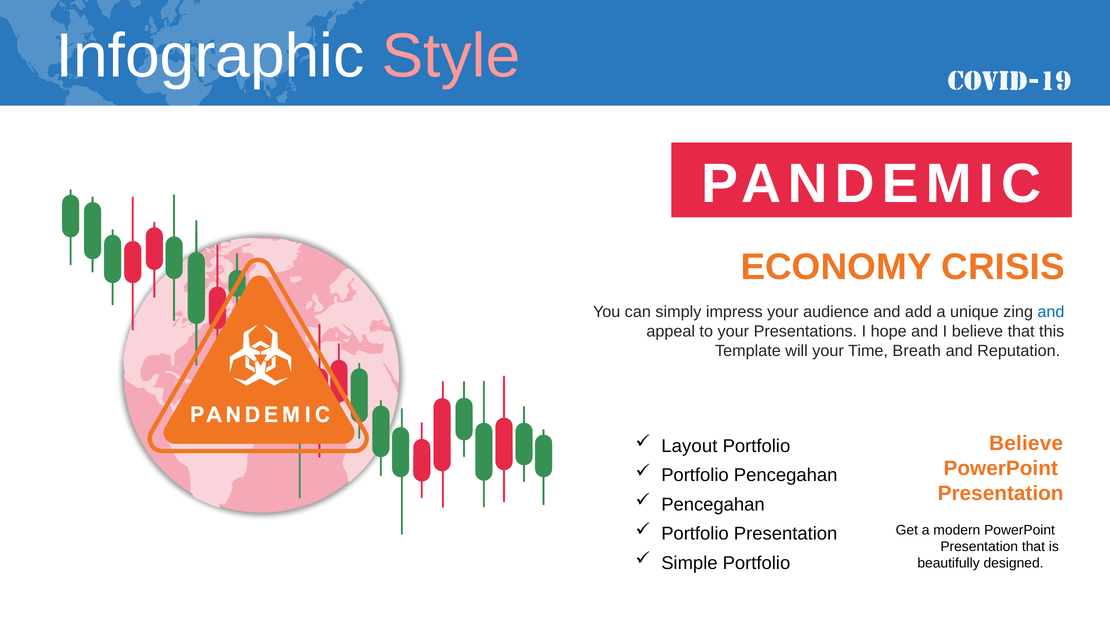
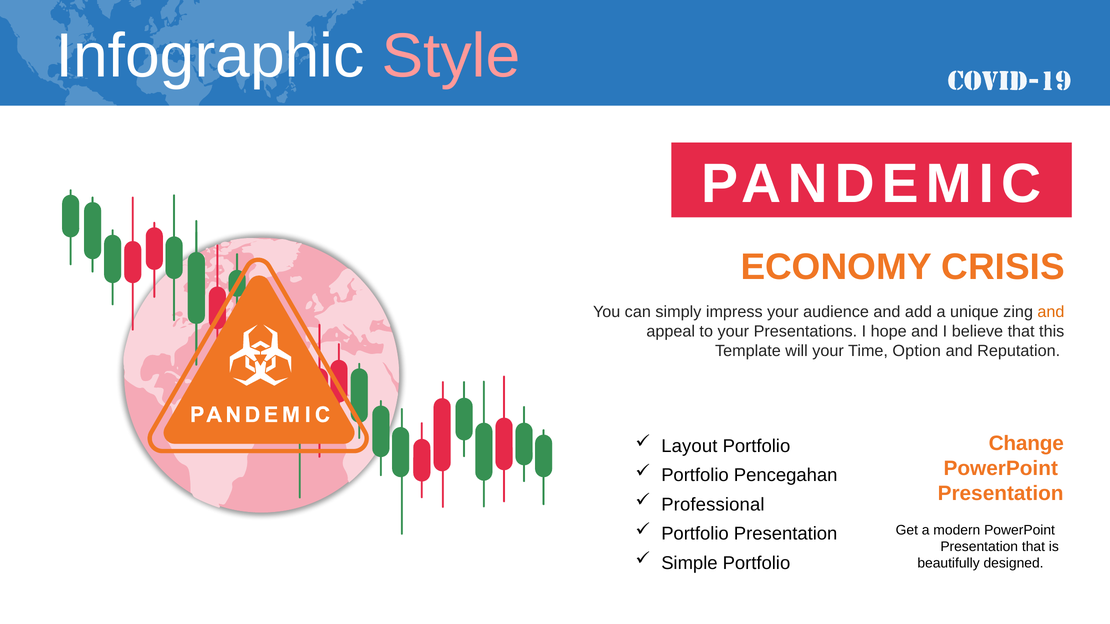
and colour: blue -> orange (1051, 312)
Breath: Breath -> Option (917, 351)
Believe: Believe -> Change (1026, 444)
Pencegahan: Pencegahan -> Professional (713, 505)
